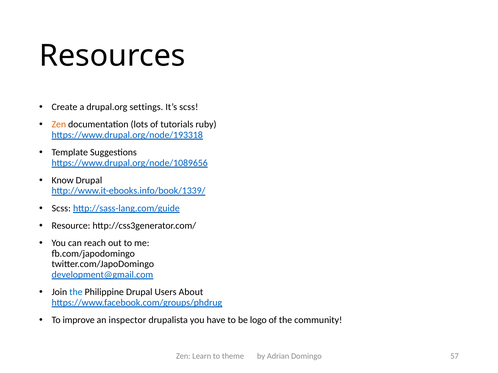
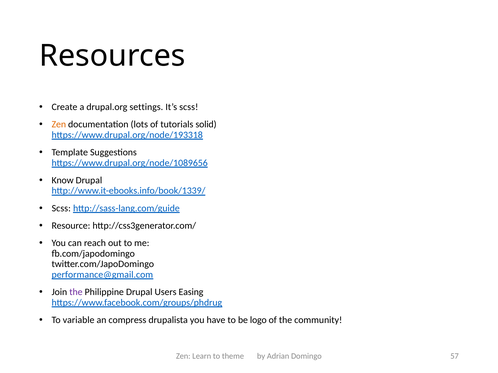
ruby: ruby -> solid (206, 124)
development@gmail.com: development@gmail.com -> performance@gmail.com (102, 275)
the colour: blue -> purple (76, 292)
About: About -> Easing (191, 292)
improve: improve -> variable (79, 320)
inspector: inspector -> compress (127, 320)
